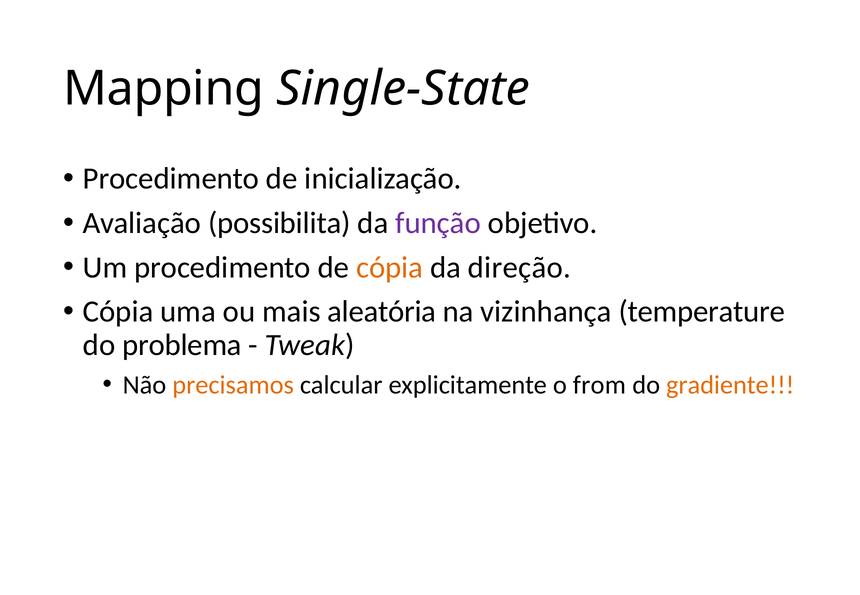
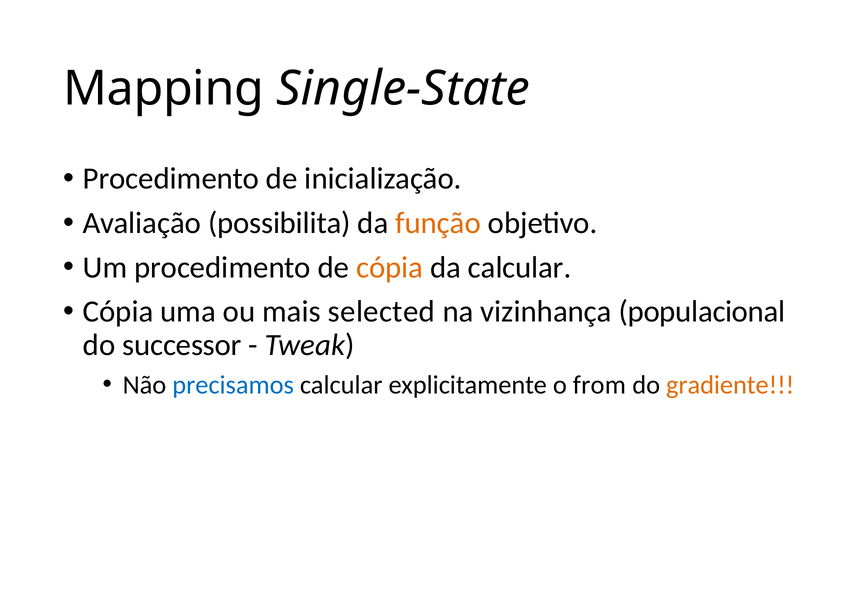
função colour: purple -> orange (438, 223)
da direção: direção -> calcular (520, 268)
aleatória: aleatória -> selected (381, 312)
temperature: temperature -> populacional (702, 312)
problema: problema -> successor (182, 345)
precisamos colour: orange -> blue (233, 385)
